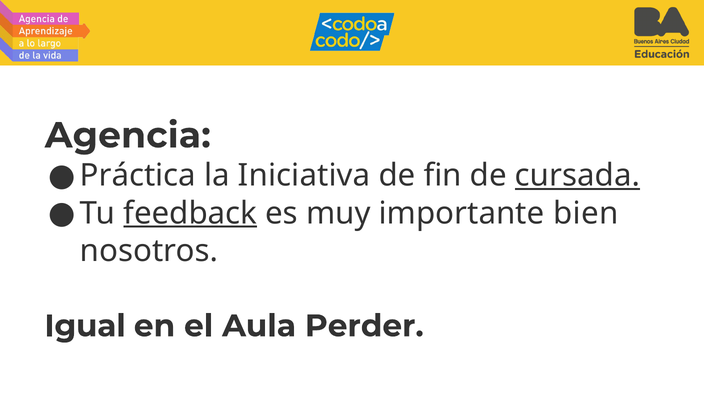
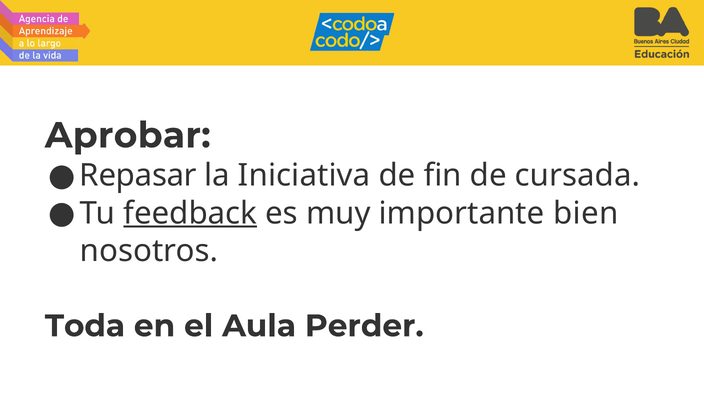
Agencia: Agencia -> Aprobar (128, 135)
Práctica: Práctica -> Repasar (138, 176)
cursada underline: present -> none (577, 176)
Igual: Igual -> Toda (85, 326)
